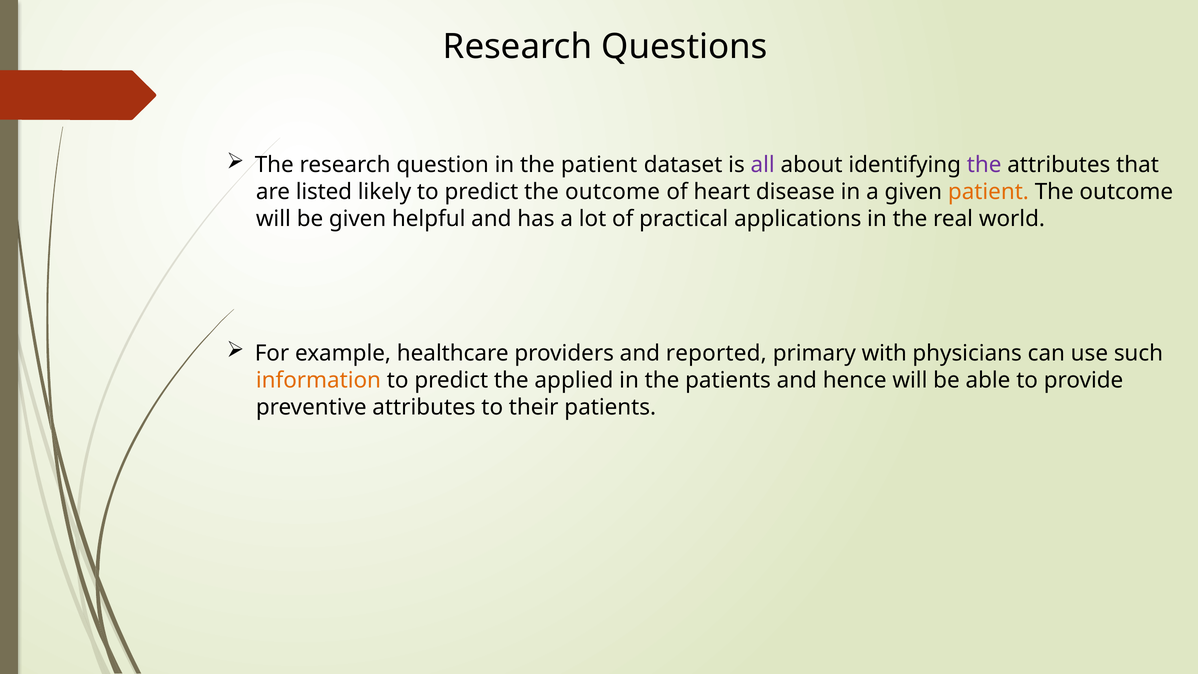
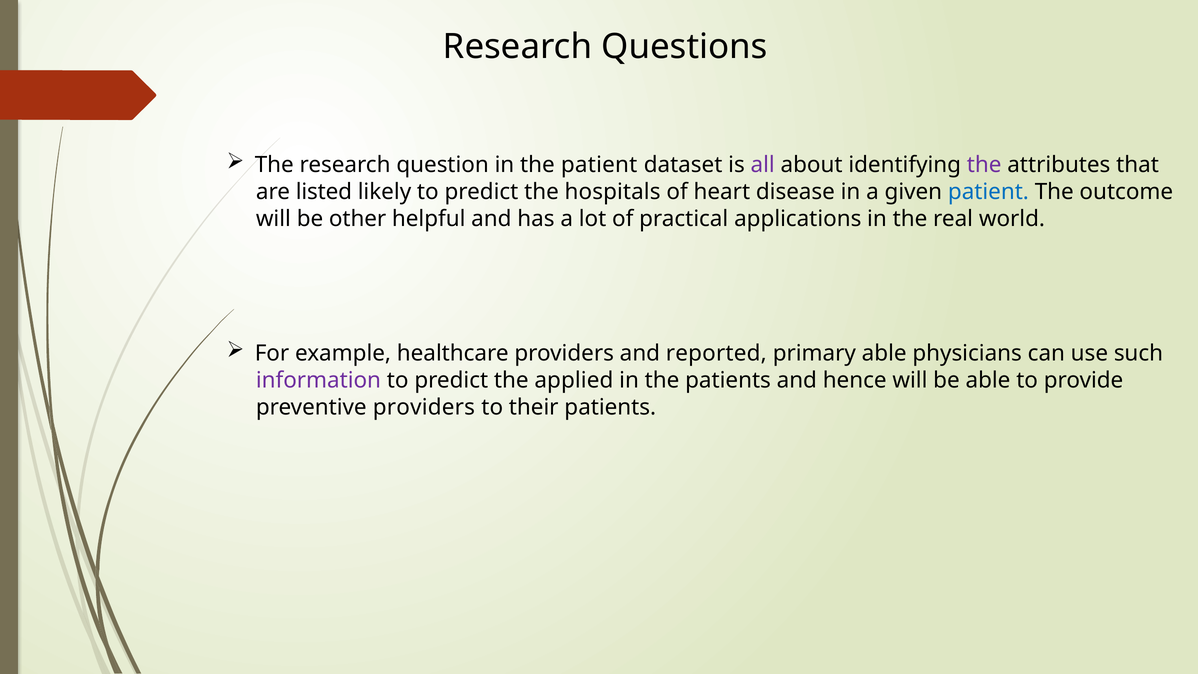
predict the outcome: outcome -> hospitals (613, 192)
patient colour: orange -> blue (988, 192)
be given: given -> other (358, 219)
primary with: with -> able (884, 353)
information colour: orange -> purple (318, 380)
preventive attributes: attributes -> providers (424, 407)
